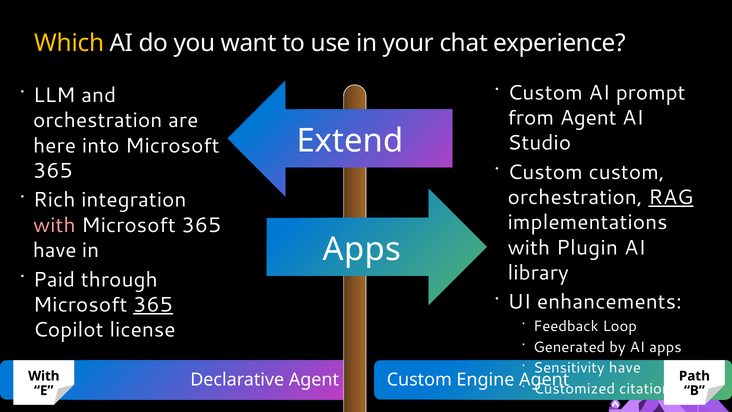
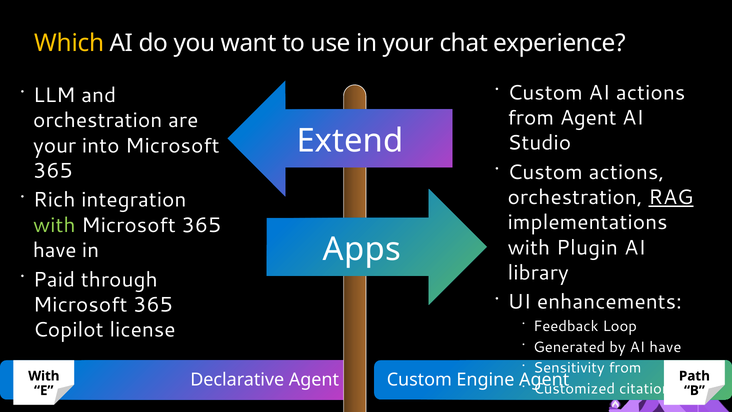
AI prompt: prompt -> actions (651, 93)
here: here -> your (55, 146)
custom: custom -> actions (626, 172)
with colour: pink -> light green (54, 225)
365 underline: present -> none (153, 305)
AI apps: apps -> have (665, 347)
have: have -> from (625, 368)
